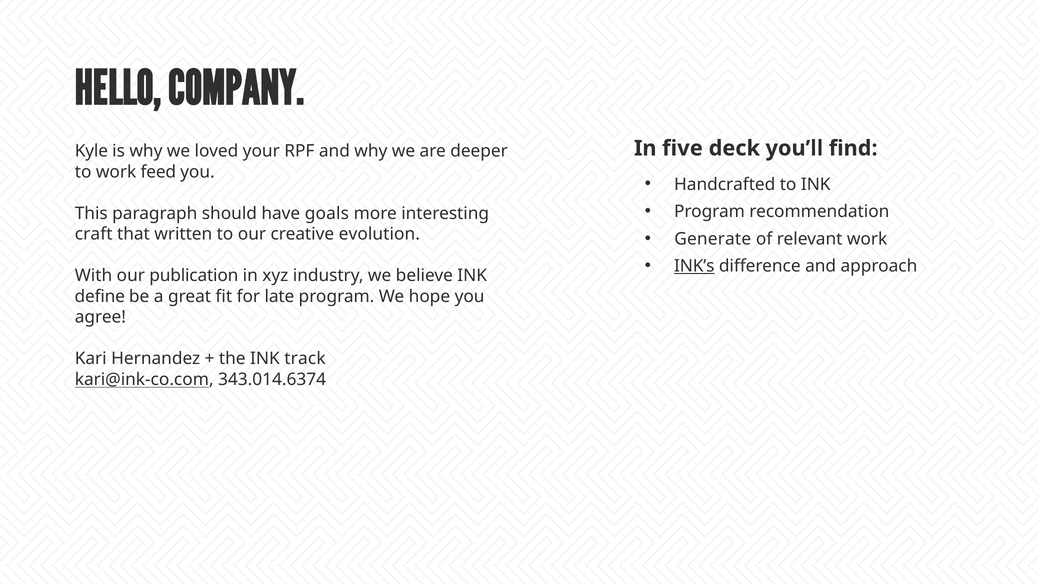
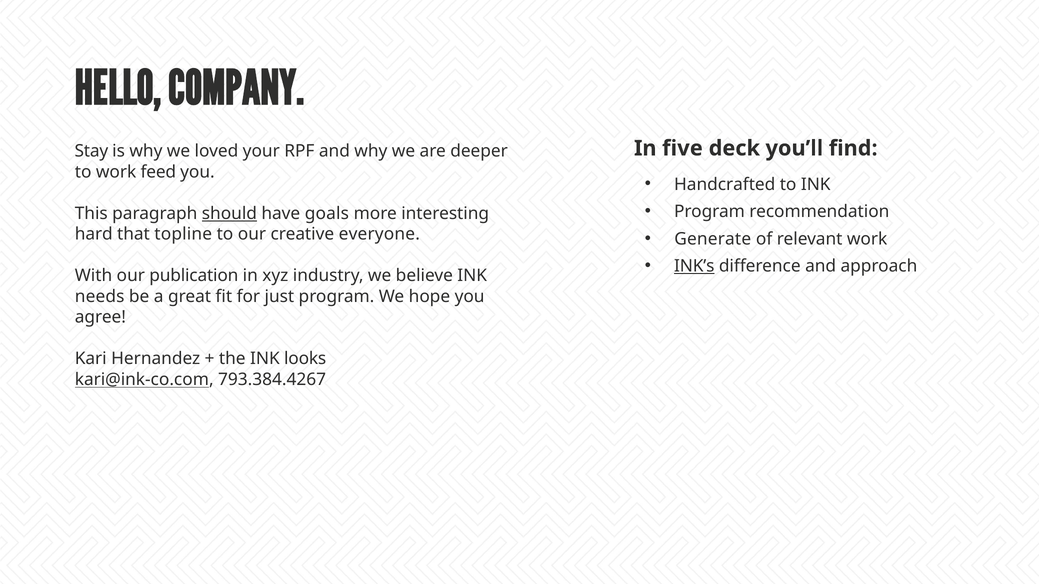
Kyle: Kyle -> Stay (91, 151)
should underline: none -> present (229, 214)
craft: craft -> hard (94, 234)
written: written -> topline (183, 234)
evolution: evolution -> everyone (379, 234)
define: define -> needs (100, 297)
late: late -> just (279, 297)
track: track -> looks (305, 359)
343.014.6374: 343.014.6374 -> 793.384.4267 (272, 380)
